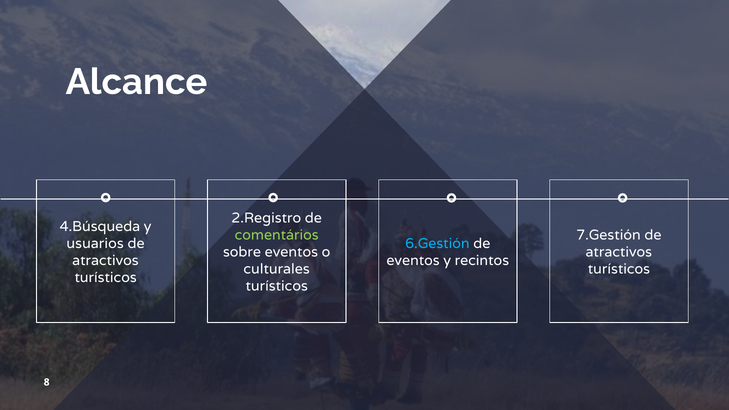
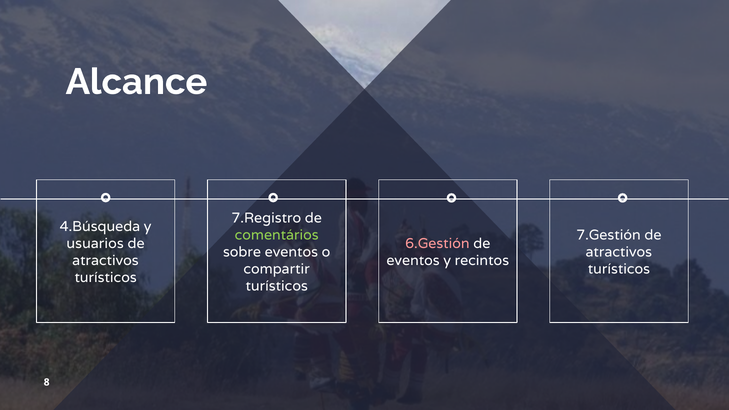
2.Registro: 2.Registro -> 7.Registro (266, 218)
6.Gestión colour: light blue -> pink (437, 244)
culturales: culturales -> compartir (277, 269)
